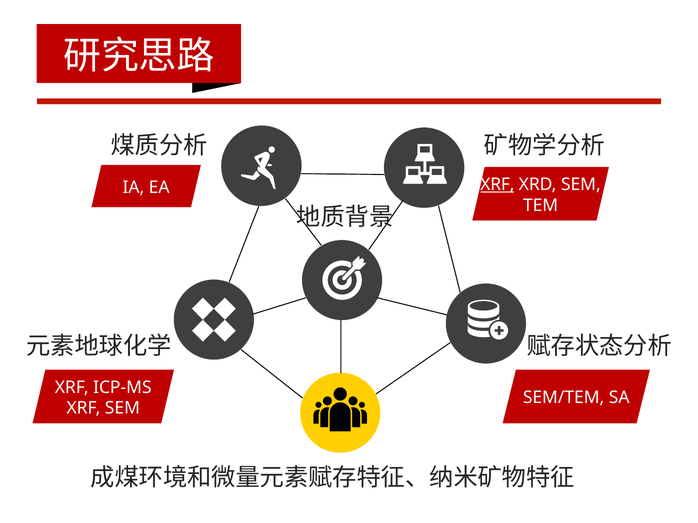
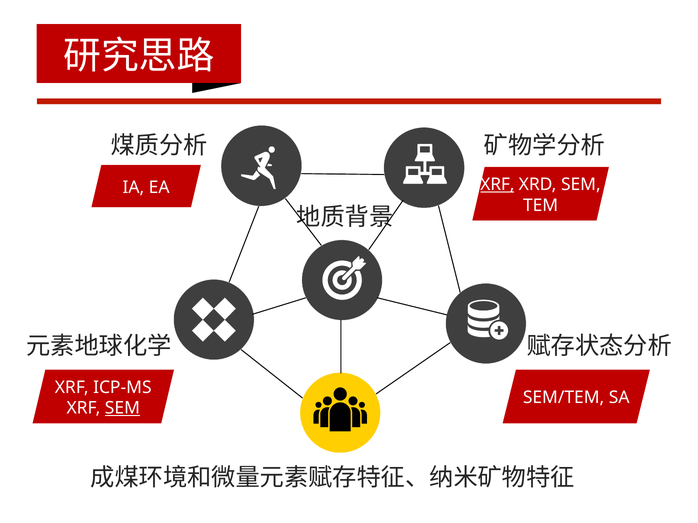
SEM underline: none -> present (122, 409)
